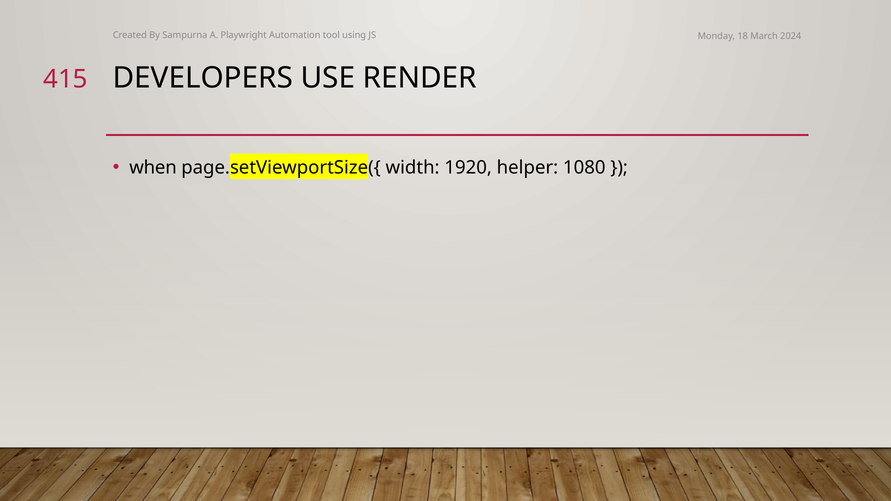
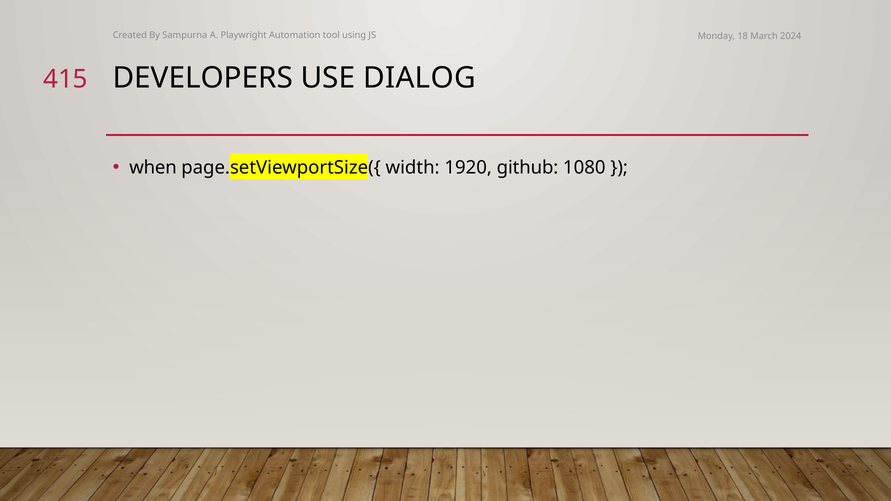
RENDER: RENDER -> DIALOG (420, 78)
helper: helper -> github (528, 168)
